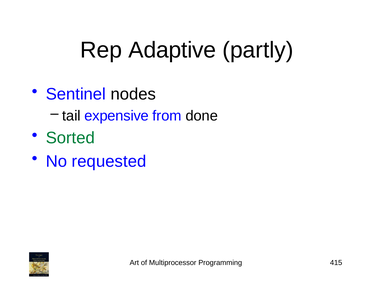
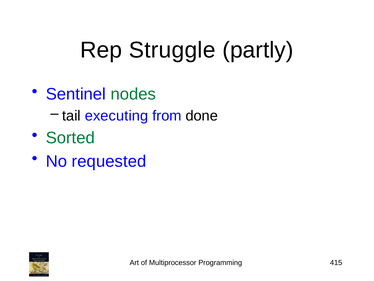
Adaptive: Adaptive -> Struggle (172, 50)
nodes colour: black -> green (133, 94)
expensive: expensive -> executing (116, 116)
